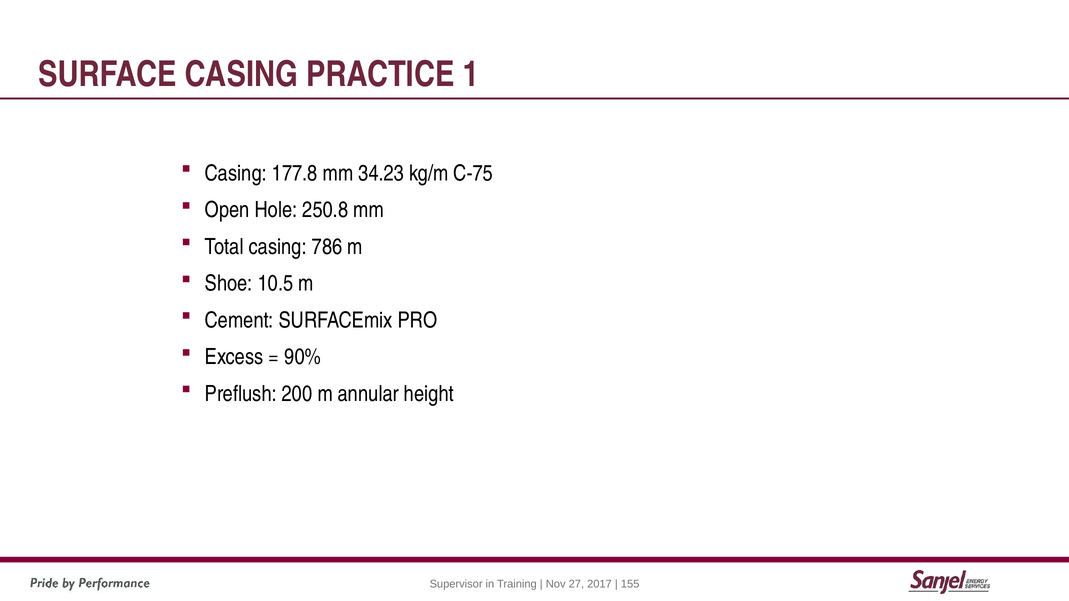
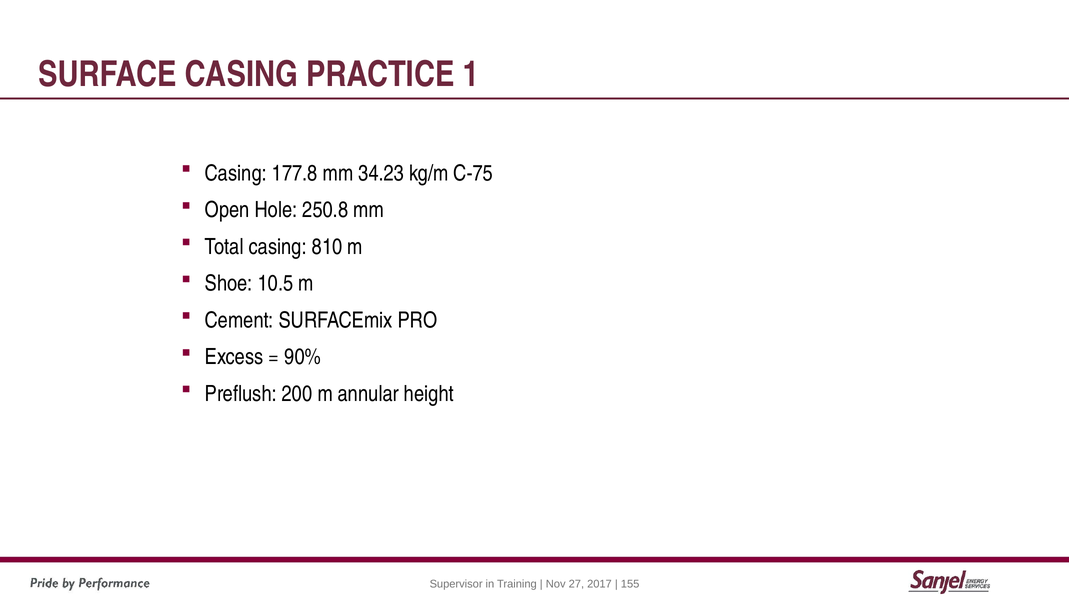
786: 786 -> 810 (327, 247)
